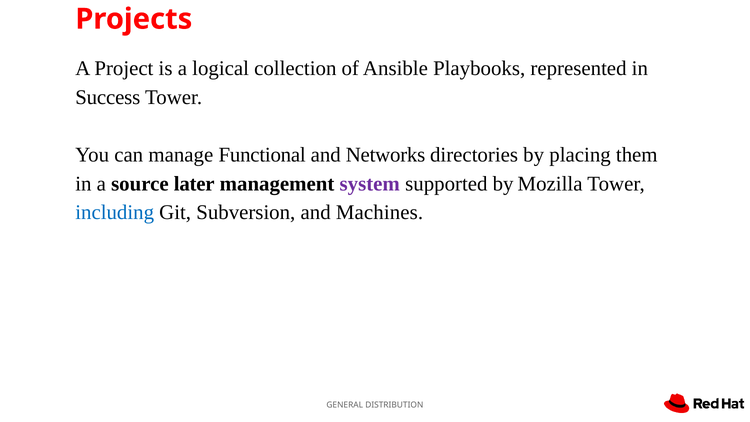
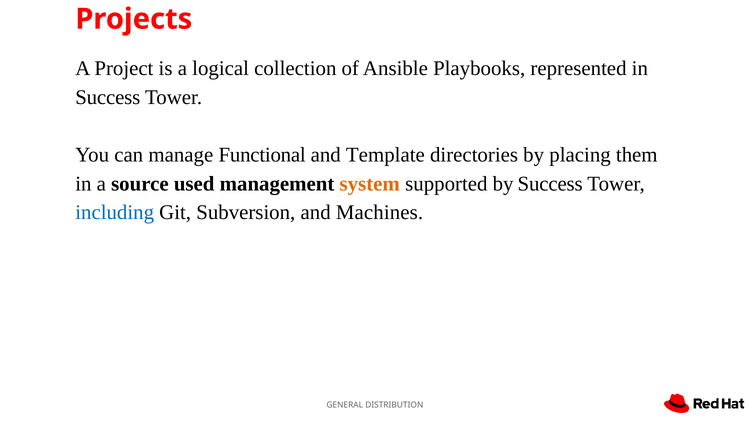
Networks: Networks -> Template (385, 155)
later: later -> used (194, 184)
system colour: purple -> orange (370, 184)
by Mozilla: Mozilla -> Success (550, 184)
